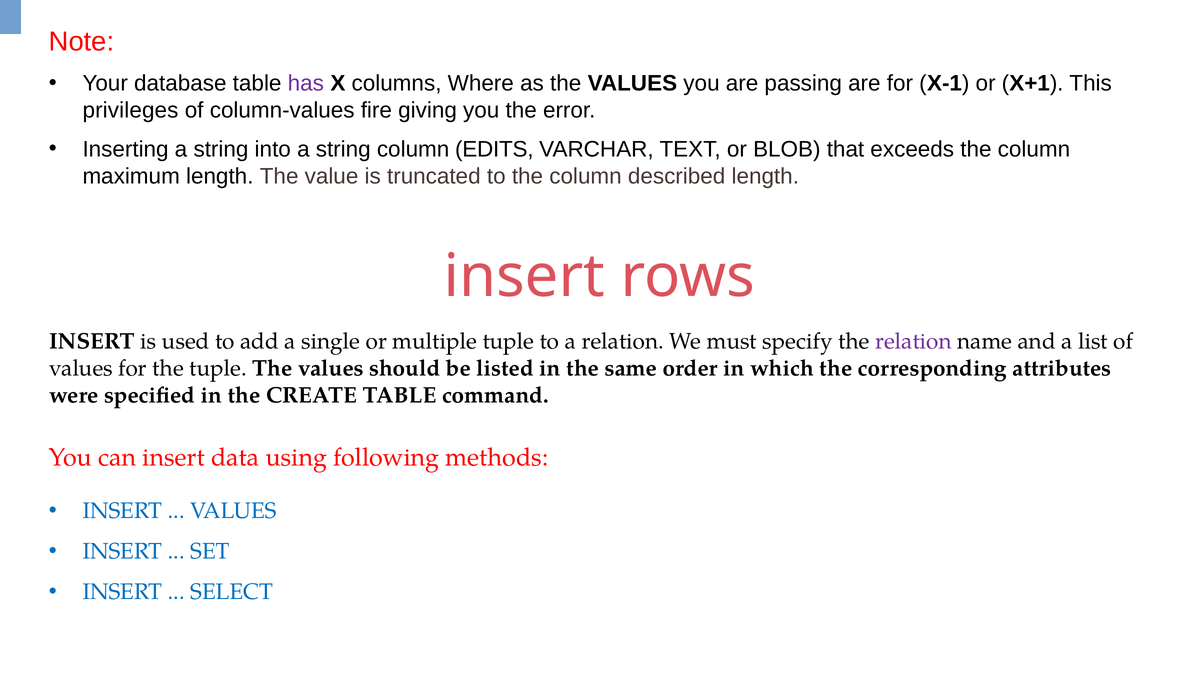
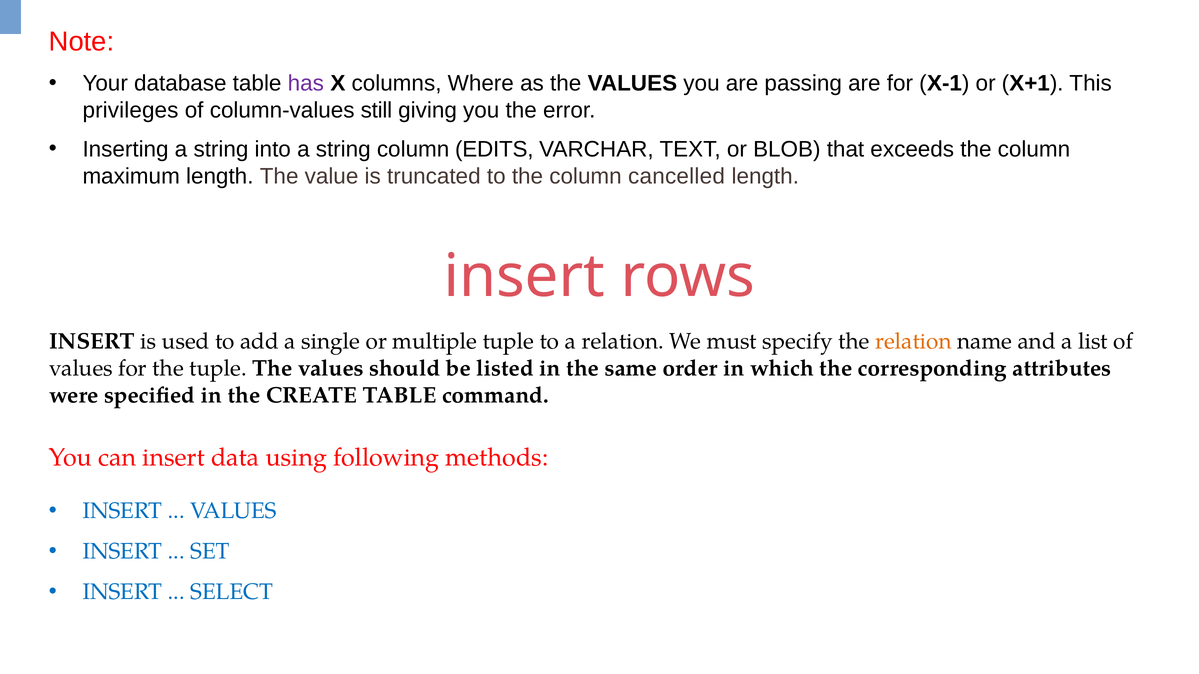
fire: fire -> still (376, 110)
described: described -> cancelled (676, 176)
relation colour: purple -> orange (913, 342)
